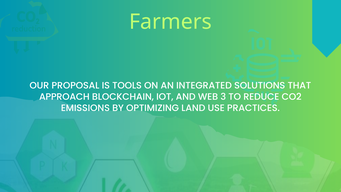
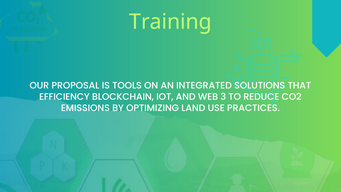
Farmers: Farmers -> Training (170, 22)
APPROACH: APPROACH -> EFFICIENCY (64, 97)
